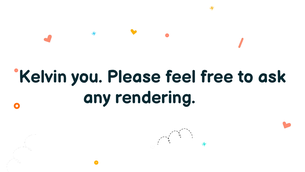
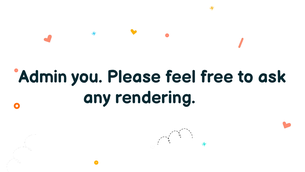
Kelvin: Kelvin -> Admin (43, 77)
